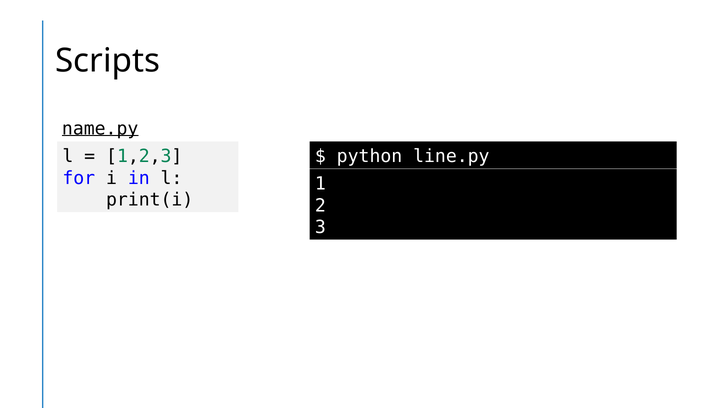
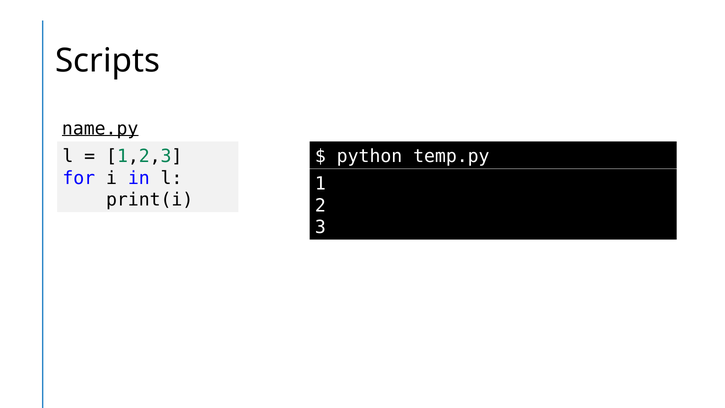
line.py: line.py -> temp.py (451, 156)
